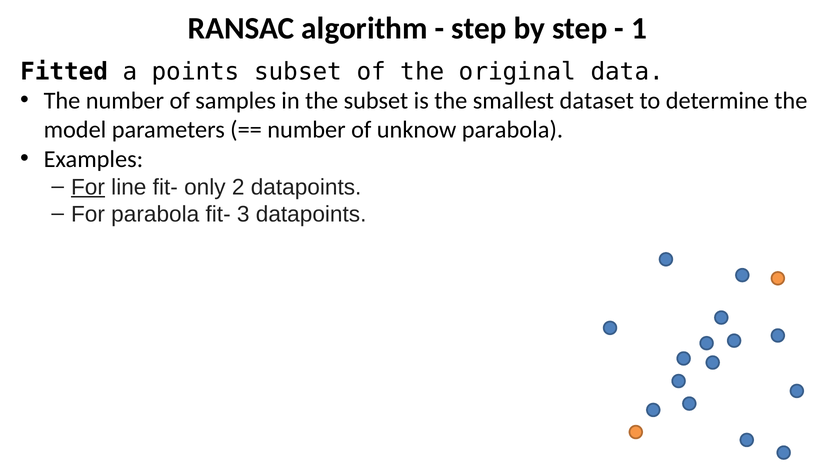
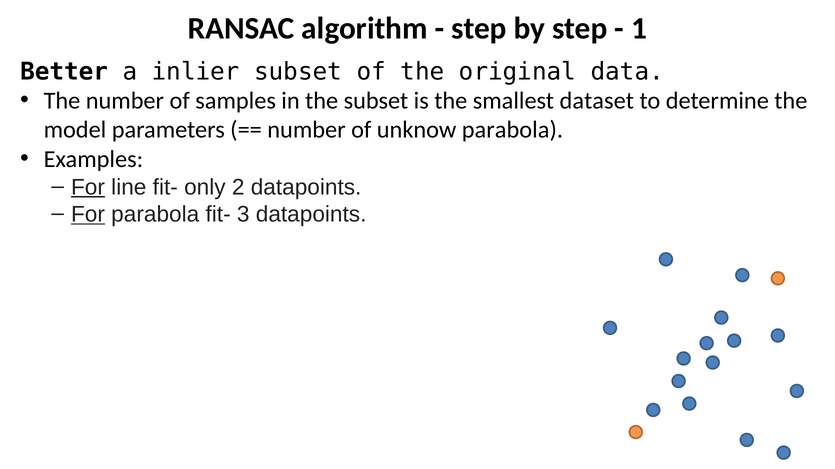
Fitted: Fitted -> Better (64, 72)
points: points -> inlier (196, 72)
For underline: none -> present (88, 215)
